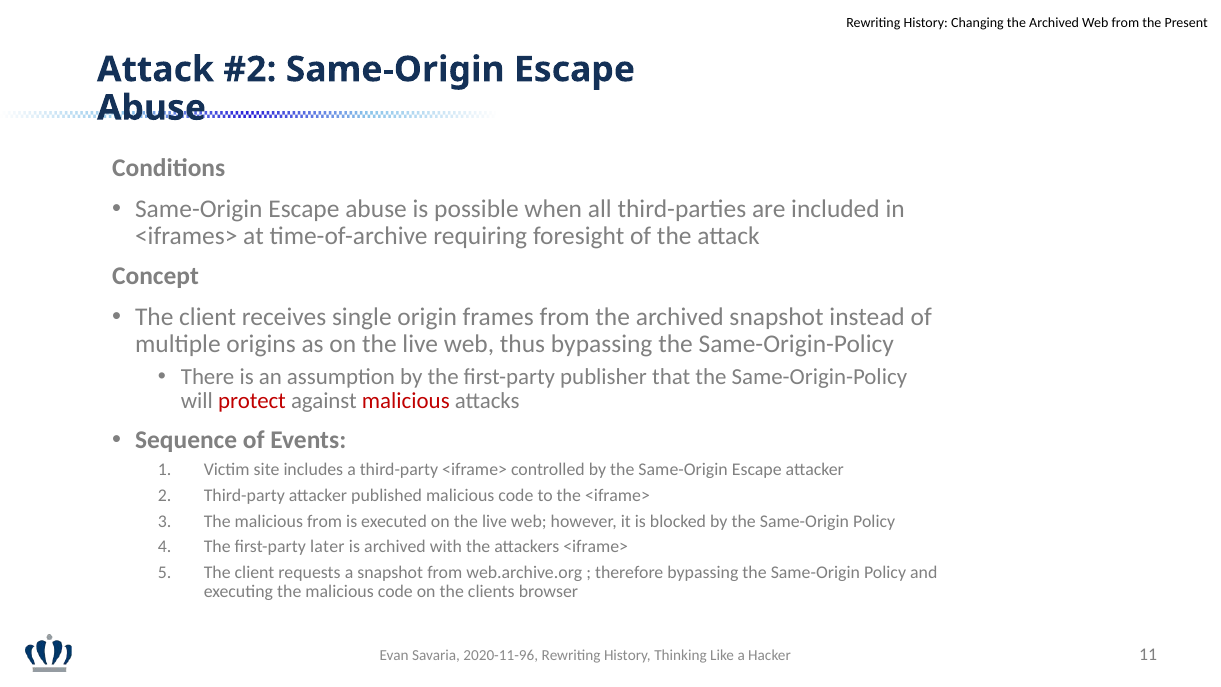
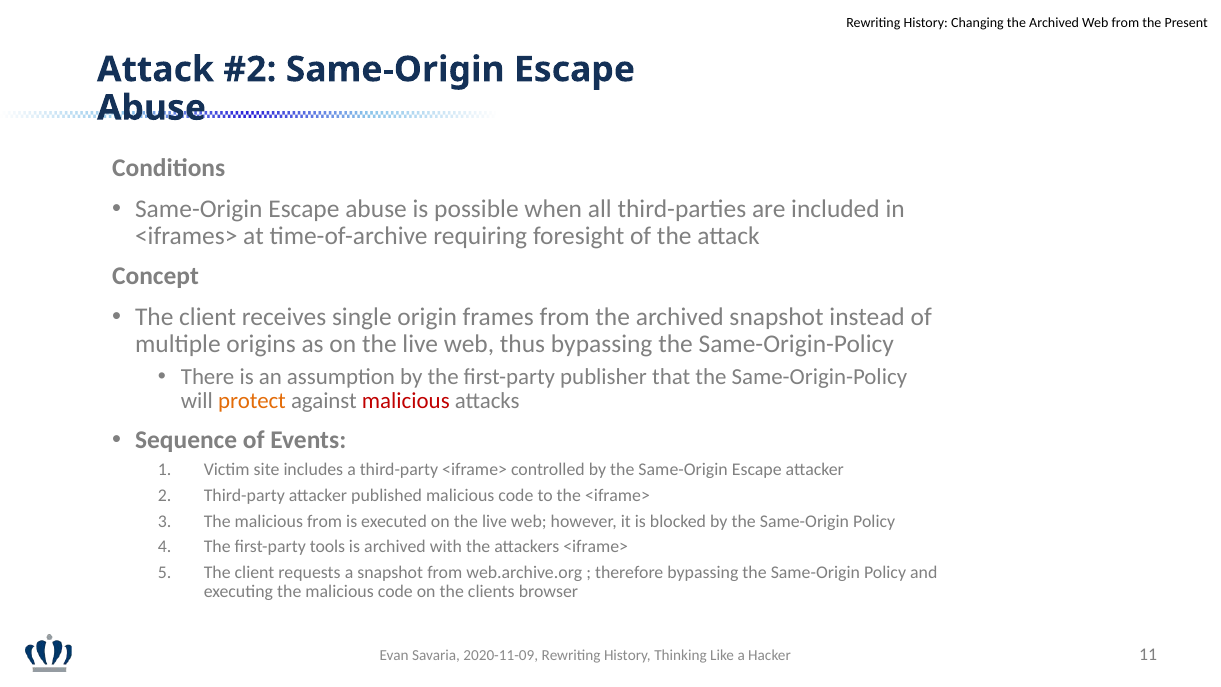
protect colour: red -> orange (252, 401)
later: later -> tools (328, 547)
2020-11-96: 2020-11-96 -> 2020-11-09 (501, 656)
